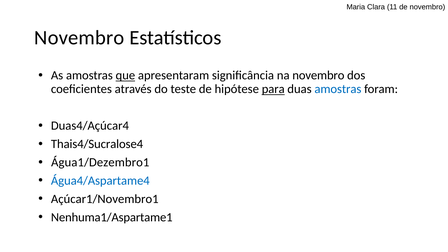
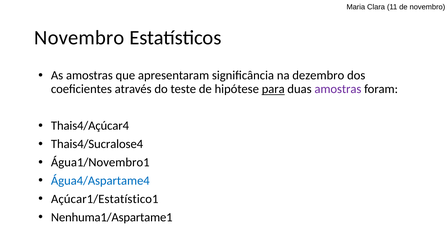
que underline: present -> none (125, 76)
na novembro: novembro -> dezembro (318, 76)
amostras colour: blue -> purple (338, 89)
Duas4/Açúcar4: Duas4/Açúcar4 -> Thais4/Açúcar4 (90, 126)
Água1/Dezembro1: Água1/Dezembro1 -> Água1/Novembro1 (100, 162)
Açúcar1/Novembro1: Açúcar1/Novembro1 -> Açúcar1/Estatístico1 (105, 199)
